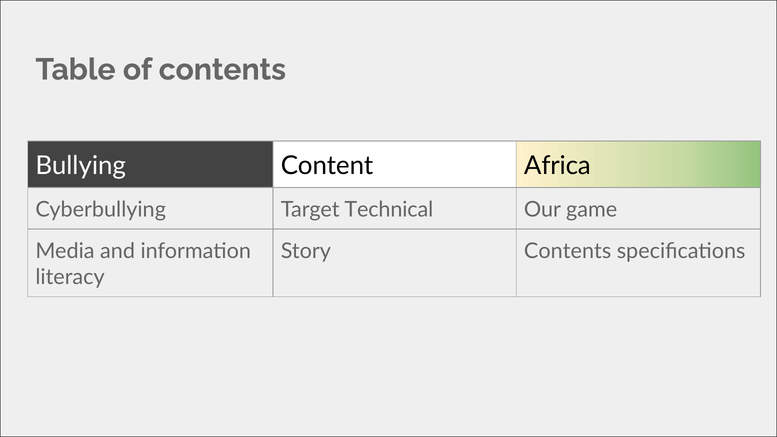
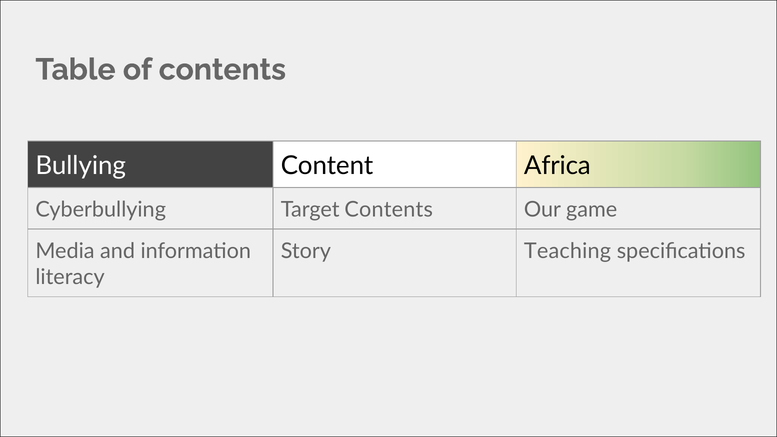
Target Technical: Technical -> Contents (389, 210)
Story Contents: Contents -> Teaching (568, 251)
